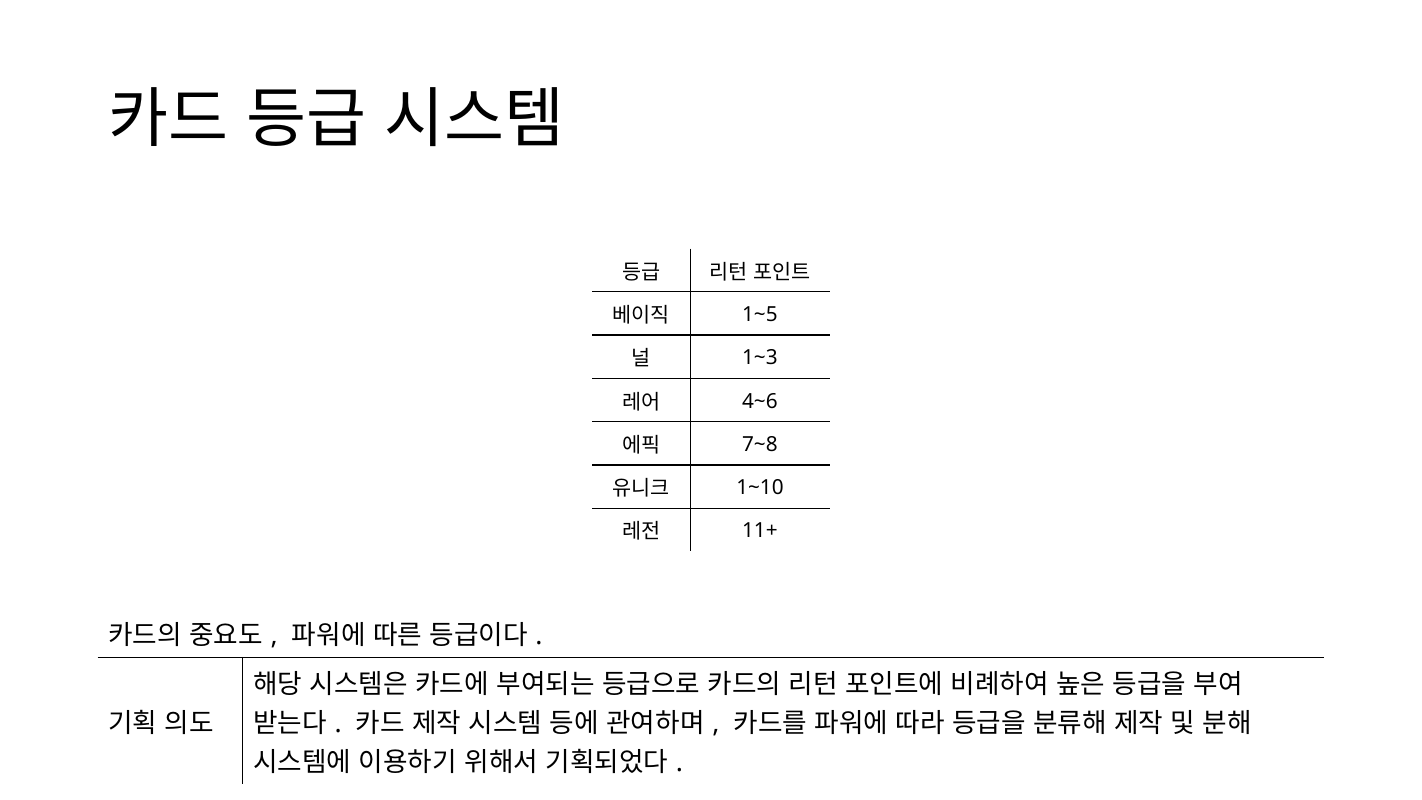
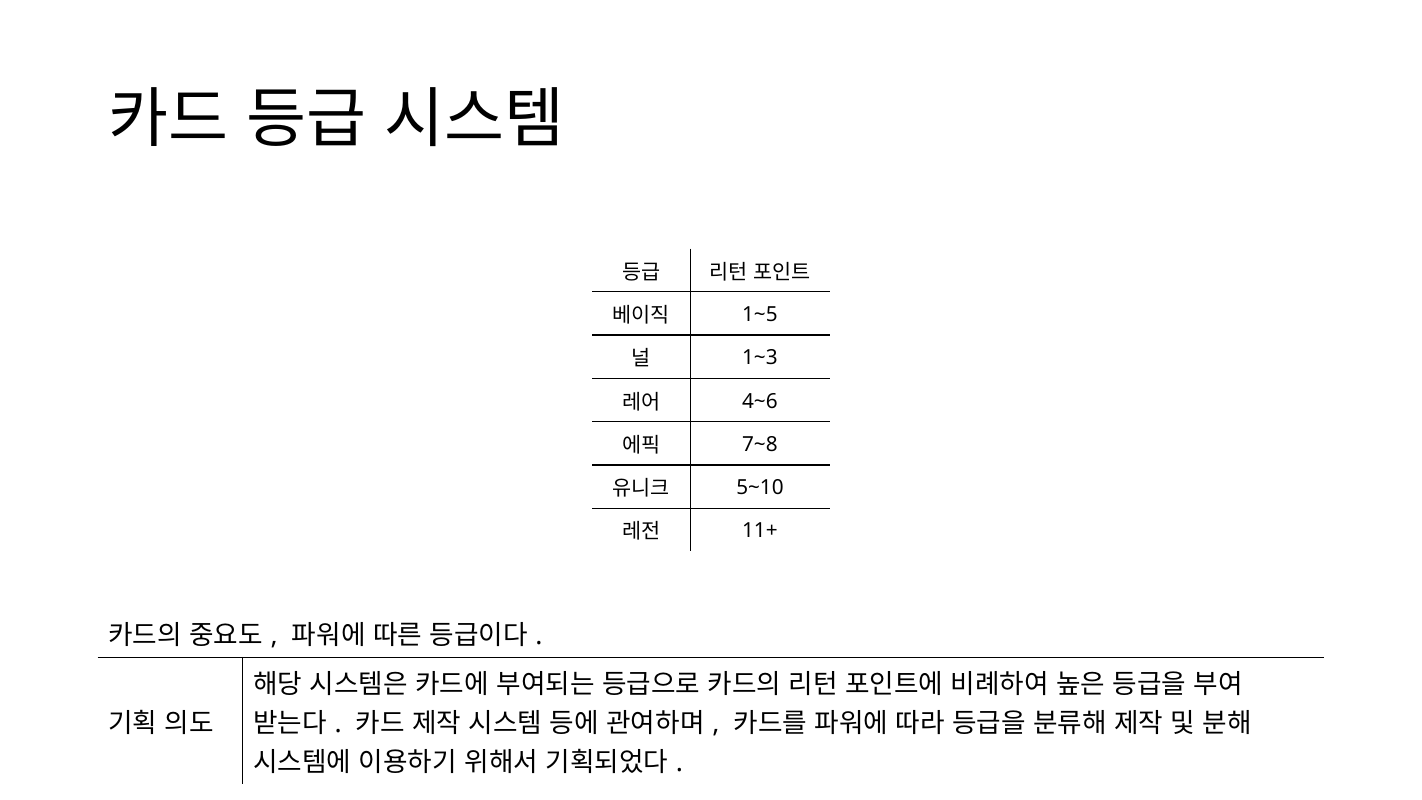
1~10: 1~10 -> 5~10 (760, 488)
